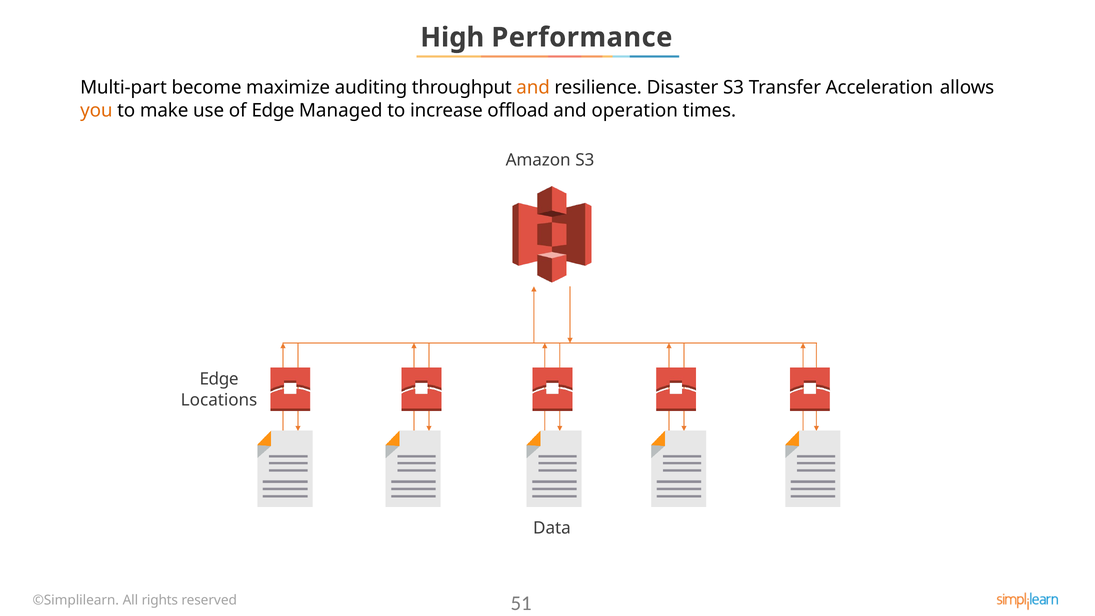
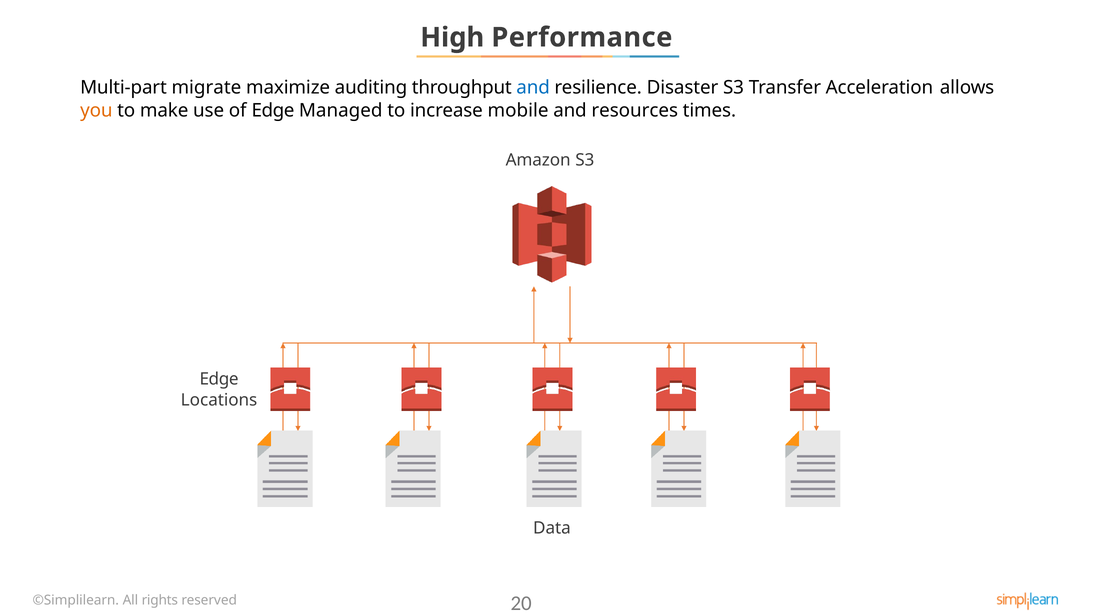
become: become -> migrate (206, 88)
and colour: orange -> blue (533, 88)
offload: offload -> mobile (518, 110)
operation: operation -> resources (635, 110)
51: 51 -> 20 (521, 603)
